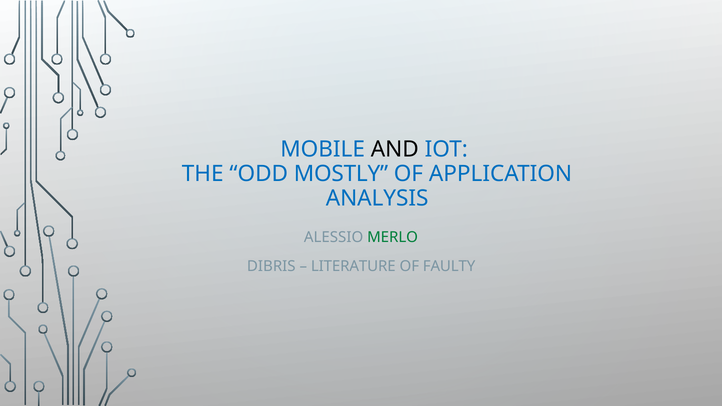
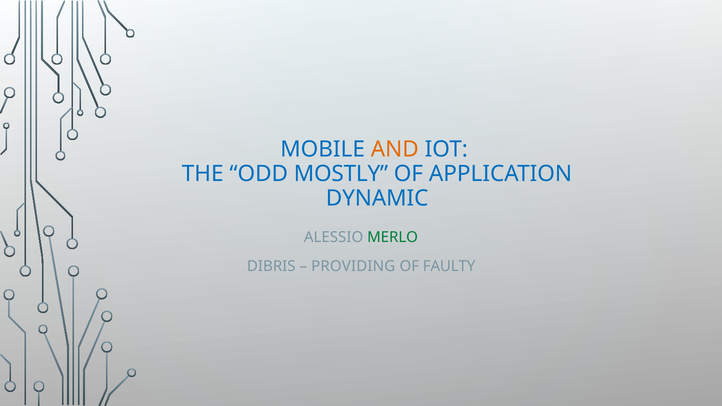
AND colour: black -> orange (395, 150)
ANALYSIS: ANALYSIS -> DYNAMIC (377, 198)
LITERATURE: LITERATURE -> PROVIDING (353, 267)
